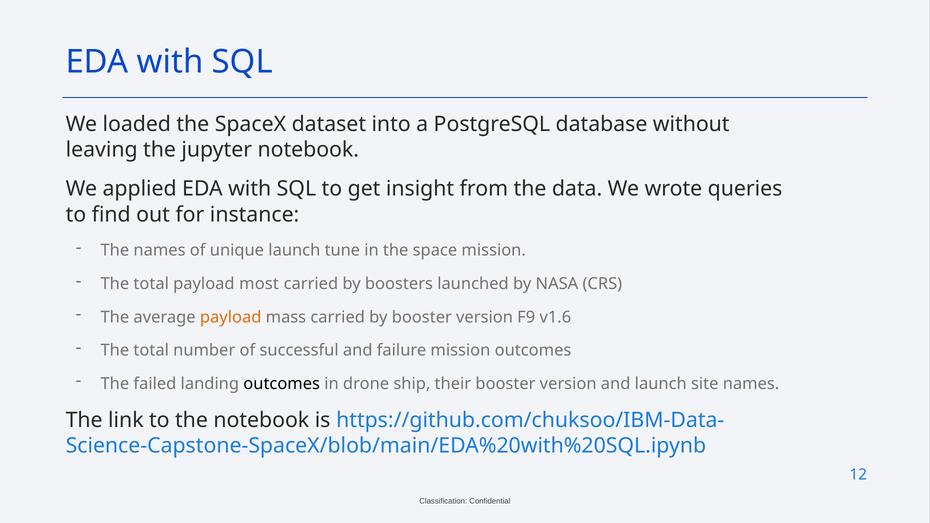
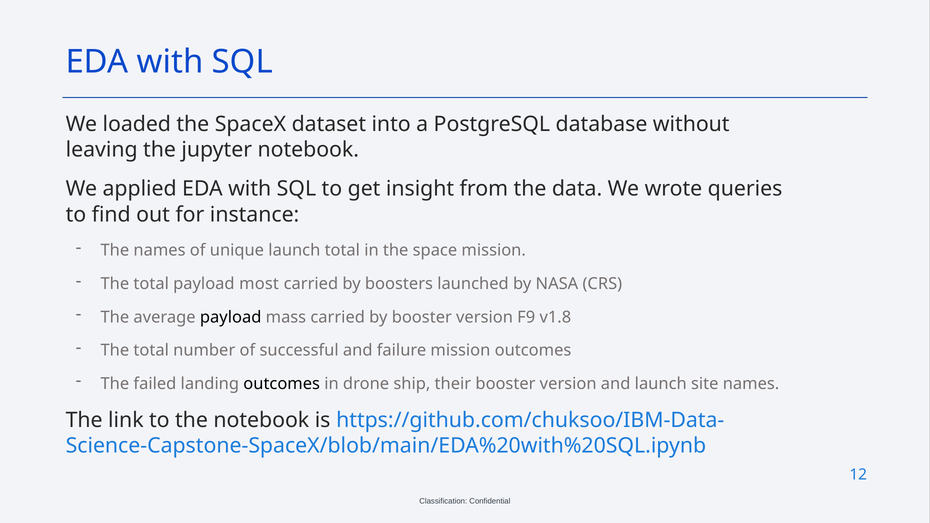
launch tune: tune -> total (342, 250)
payload colour: orange -> black (231, 317)
v1.6: v1.6 -> v1.8 (555, 317)
